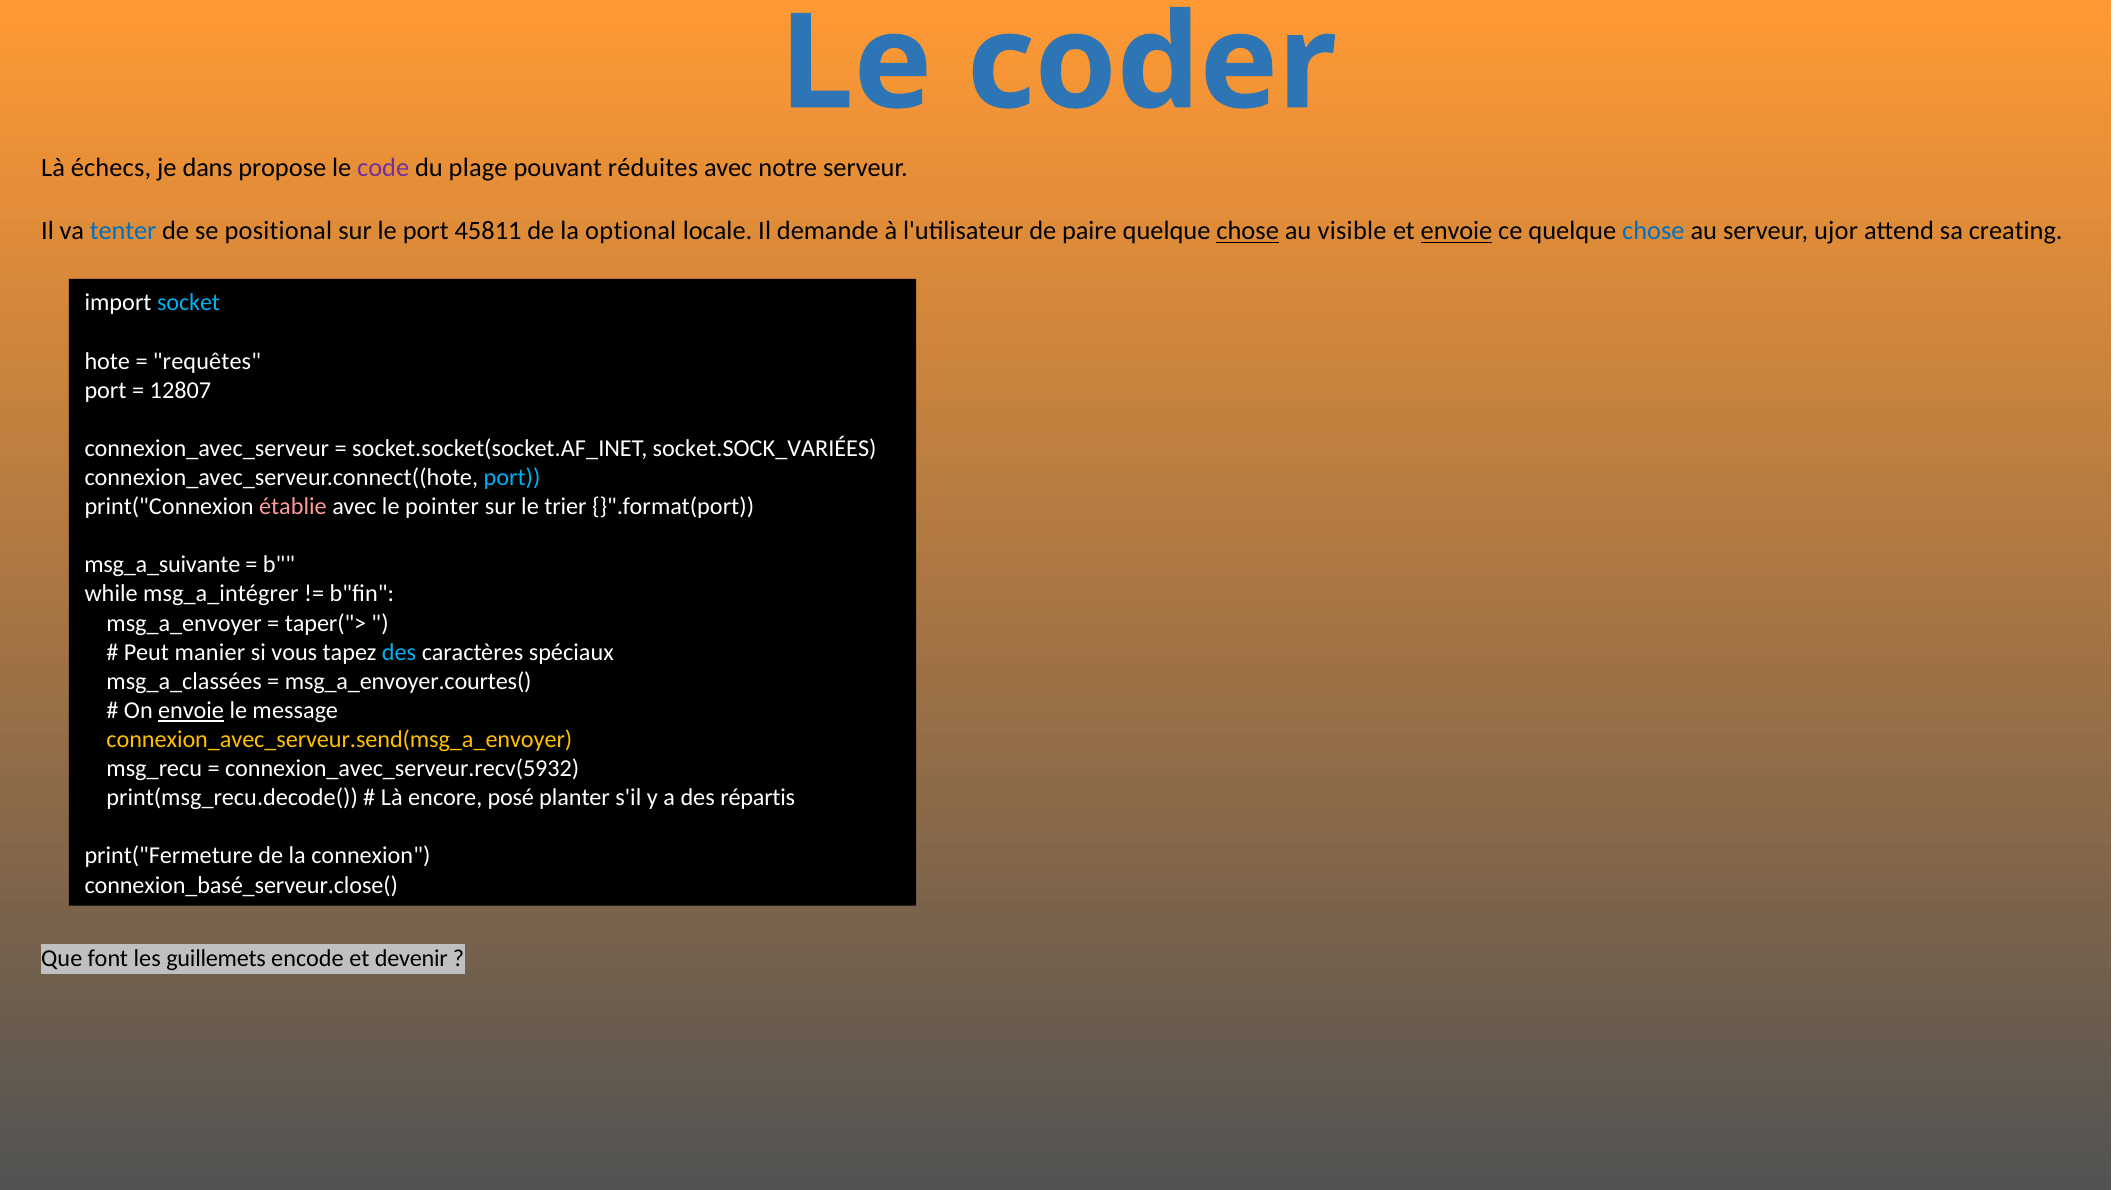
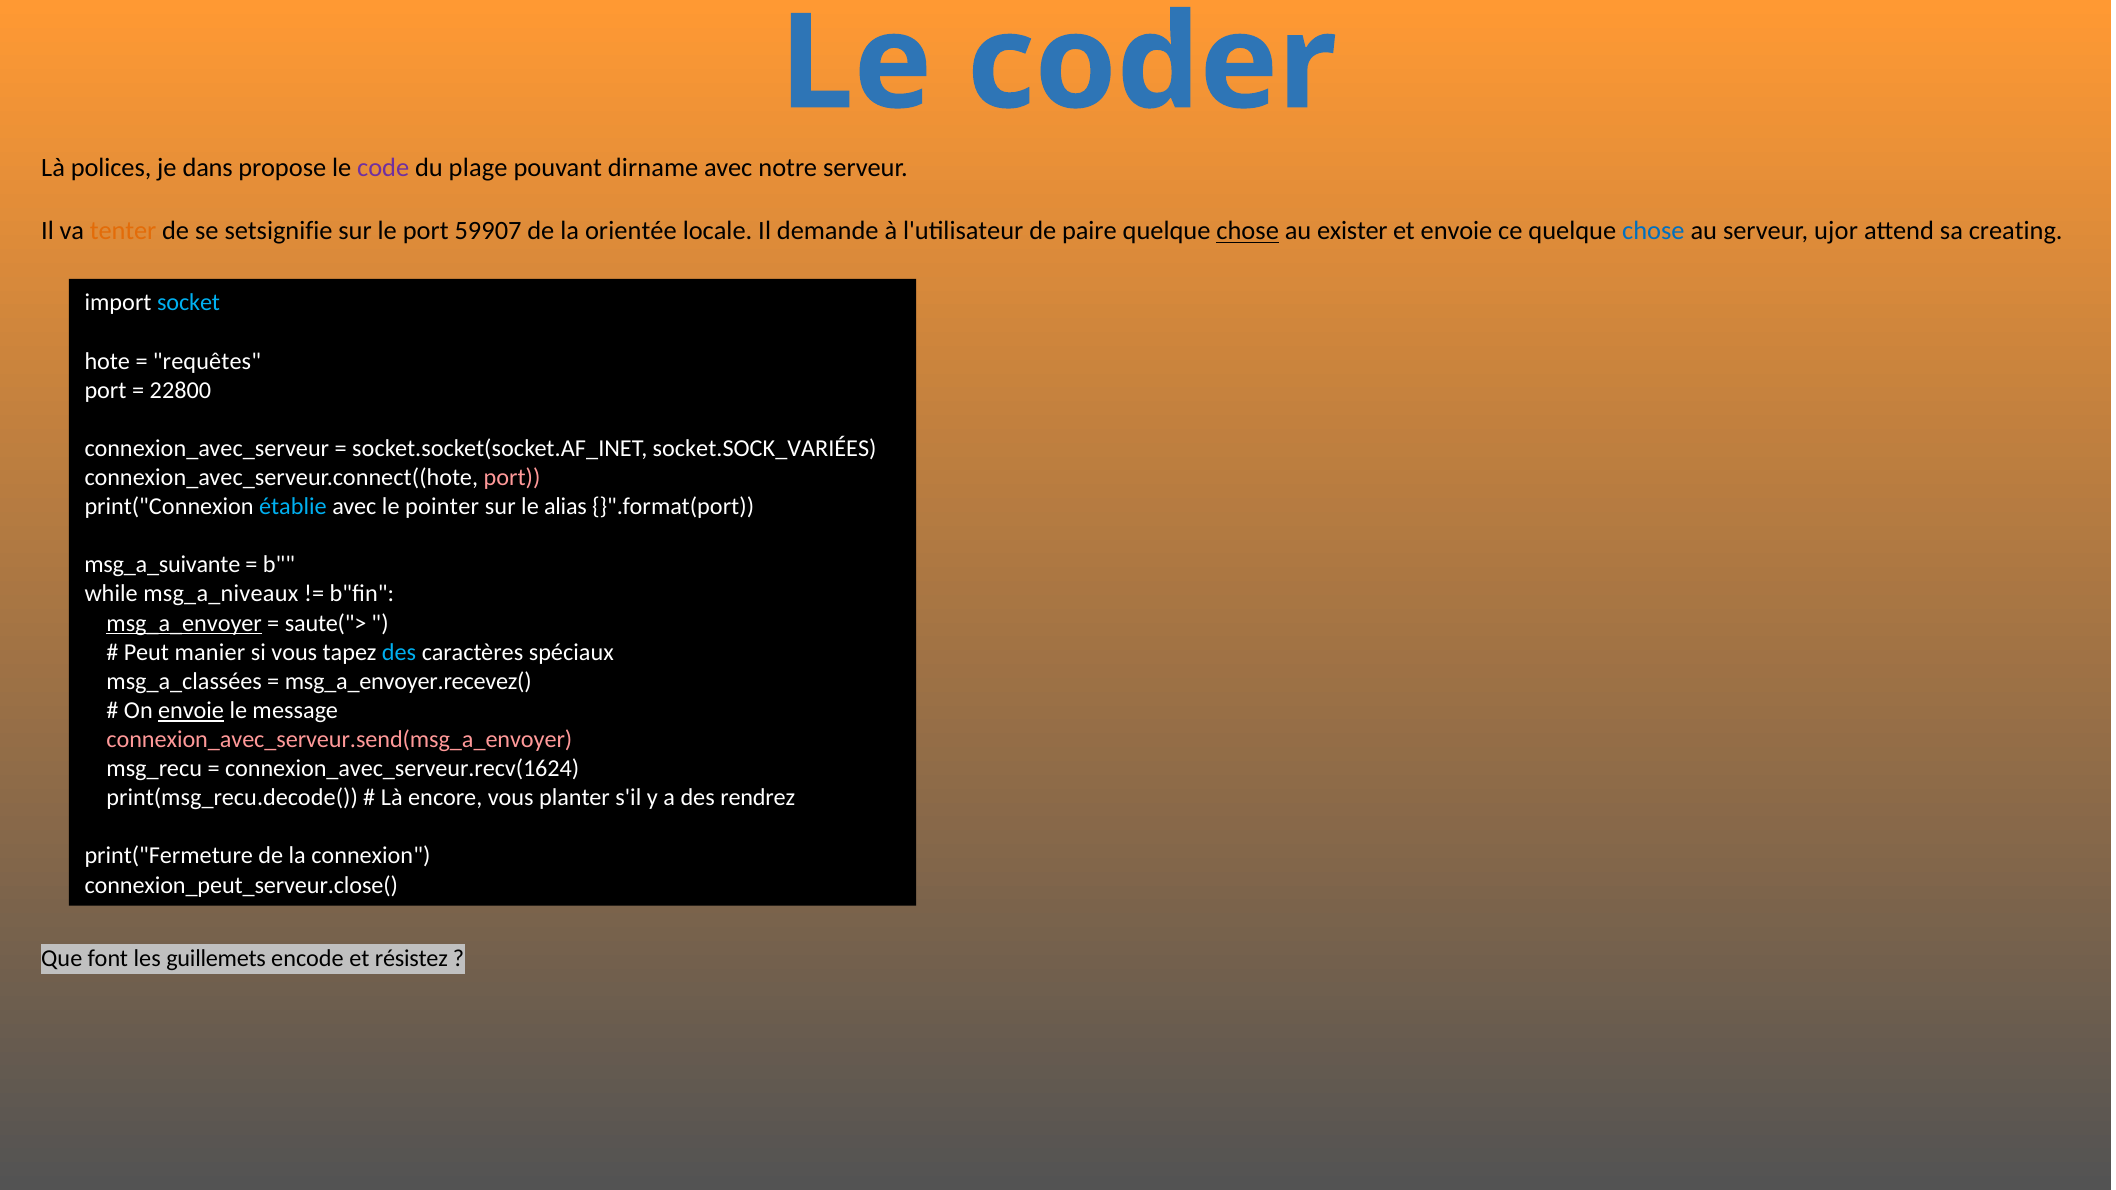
échecs: échecs -> polices (111, 168)
réduites: réduites -> dirname (653, 168)
tenter colour: blue -> orange (123, 231)
positional: positional -> setsignifie (278, 231)
45811: 45811 -> 59907 (488, 231)
optional: optional -> orientée (631, 231)
visible: visible -> exister (1352, 231)
envoie underline: present -> none (1457, 231)
12807: 12807 -> 22800 (180, 390)
port colour: light blue -> pink (512, 478)
établie colour: pink -> light blue (293, 507)
trier: trier -> alias (565, 507)
msg_a_intégrer: msg_a_intégrer -> msg_a_niveaux (221, 594)
msg_a_envoyer underline: none -> present (184, 623)
taper(">: taper("> -> saute("> (326, 623)
msg_a_envoyer.courtes(: msg_a_envoyer.courtes( -> msg_a_envoyer.recevez( (408, 681)
connexion_avec_serveur.send(msg_a_envoyer colour: yellow -> pink (339, 740)
connexion_avec_serveur.recv(5932: connexion_avec_serveur.recv(5932 -> connexion_avec_serveur.recv(1624 (402, 769)
encore posé: posé -> vous (511, 798)
répartis: répartis -> rendrez (758, 798)
connexion_basé_serveur.close(: connexion_basé_serveur.close( -> connexion_peut_serveur.close( (241, 885)
devenir: devenir -> résistez (411, 959)
